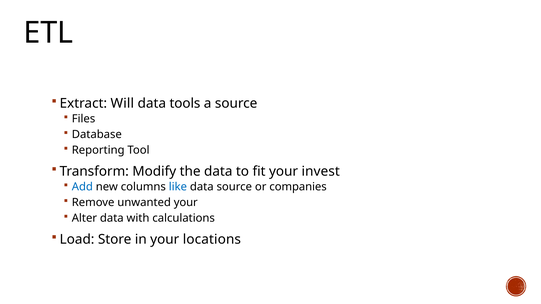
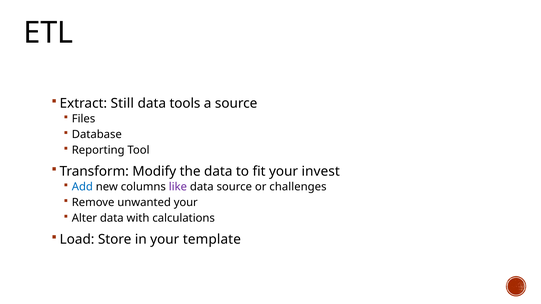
Will: Will -> Still (122, 103)
like colour: blue -> purple (178, 187)
companies: companies -> challenges (298, 187)
locations: locations -> template (212, 240)
